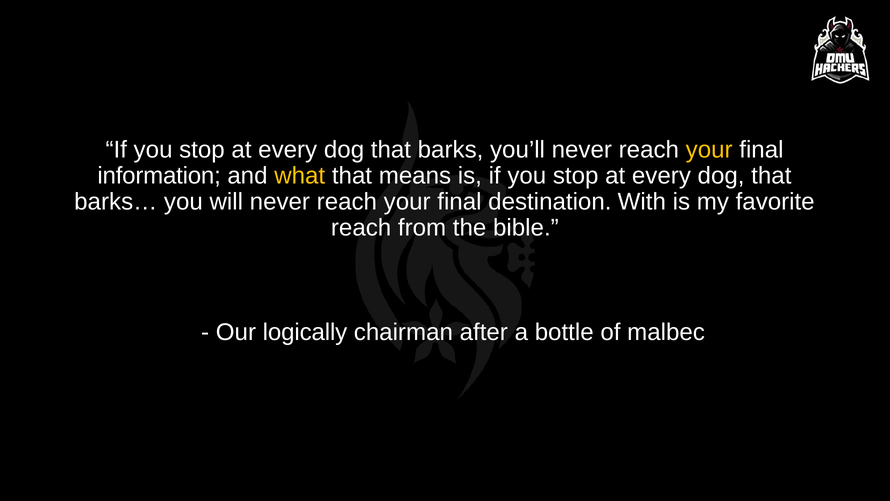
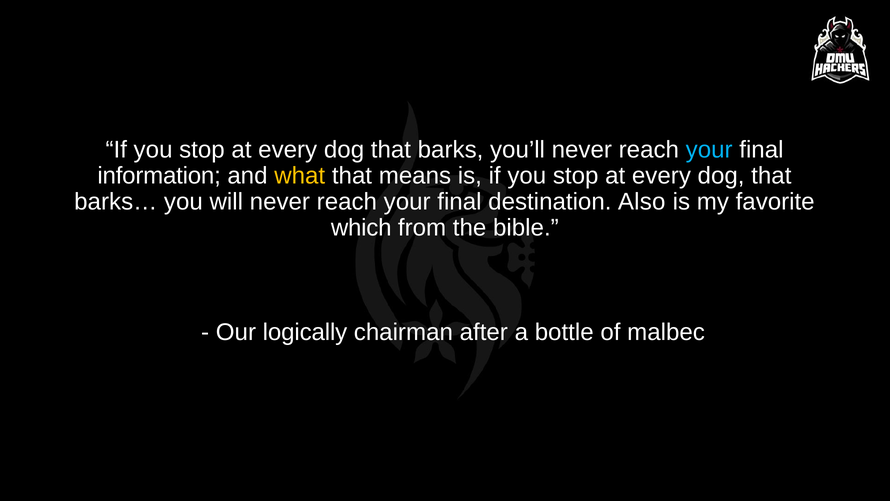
your colour: yellow -> light blue (709, 150)
With: With -> Also (642, 202)
reach: reach -> which (361, 228)
